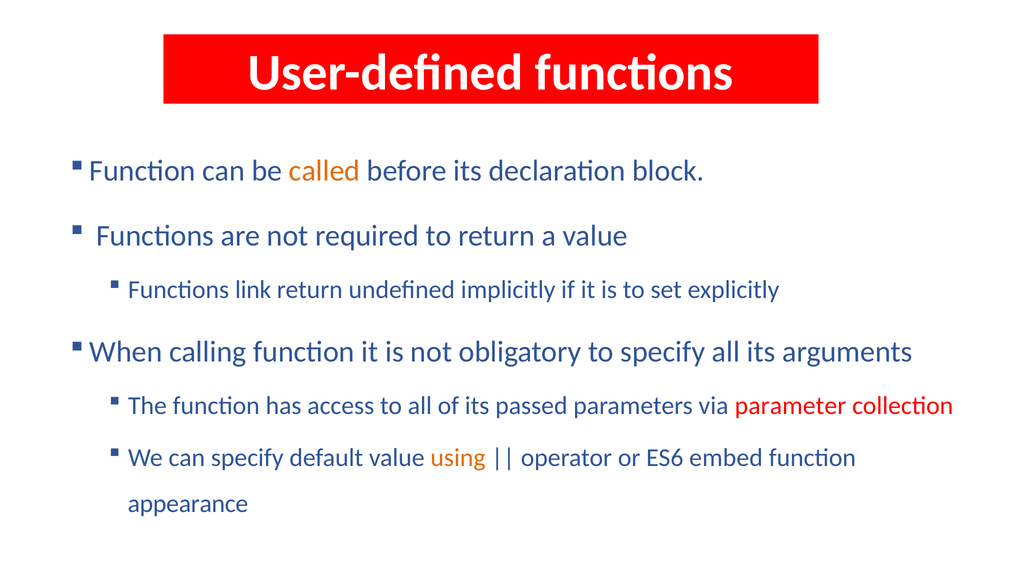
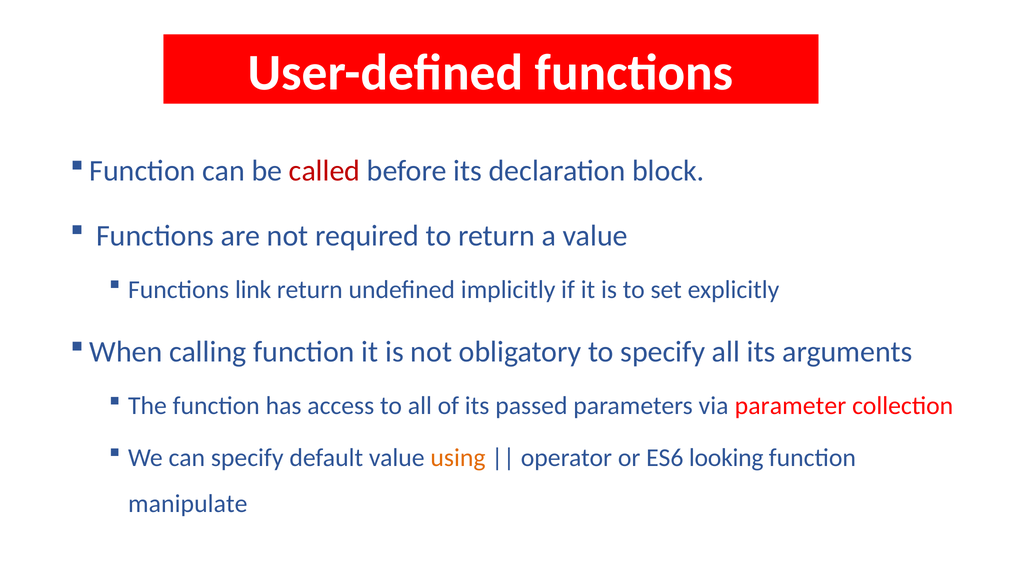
called colour: orange -> red (325, 171)
embed: embed -> looking (726, 457)
appearance: appearance -> manipulate (188, 504)
